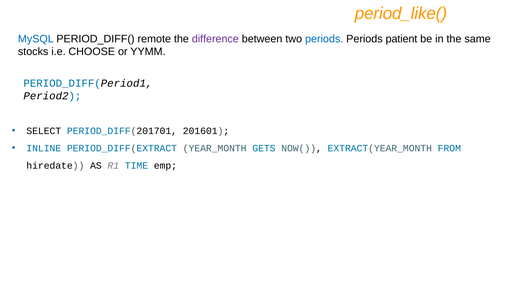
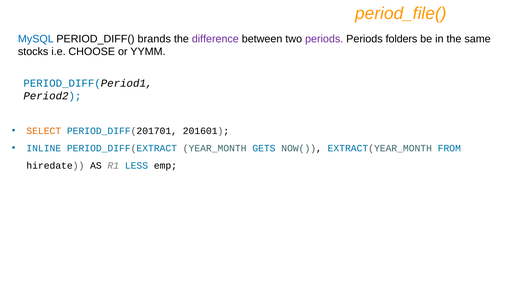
period_like(: period_like( -> period_file( (401, 13)
remote: remote -> brands (154, 39)
periods colour: blue -> purple (324, 39)
patient: patient -> folders (401, 39)
SELECT colour: black -> orange (44, 131)
TIME: TIME -> LESS (136, 165)
